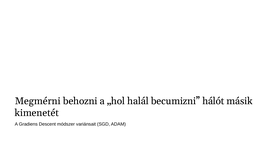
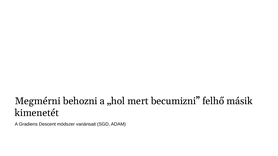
halál: halál -> mert (138, 101)
hálót: hálót -> felhő (213, 101)
